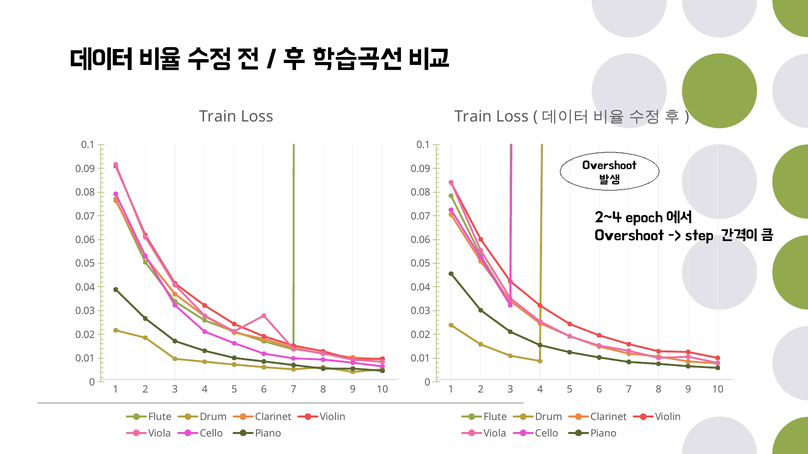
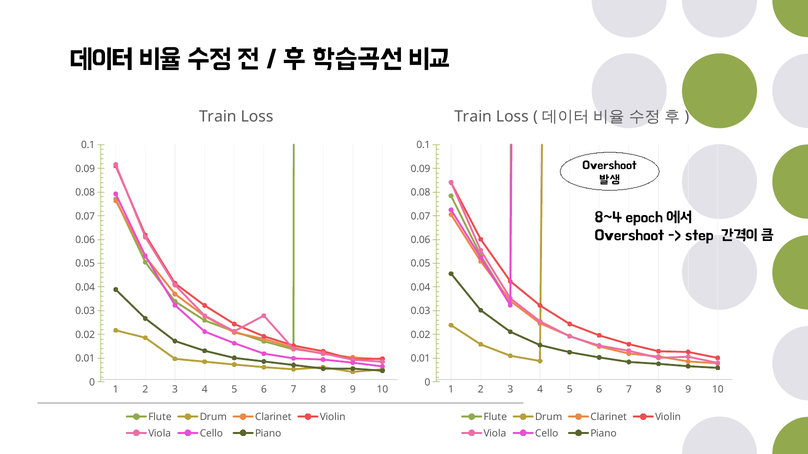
2~4: 2~4 -> 8~4 (608, 217)
